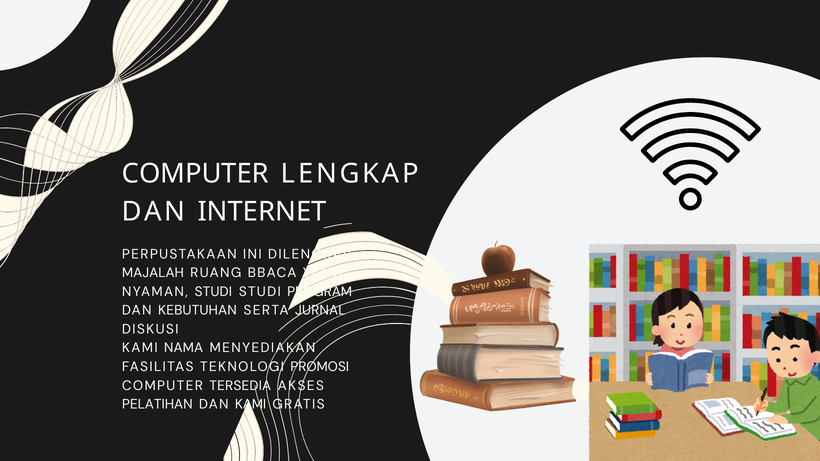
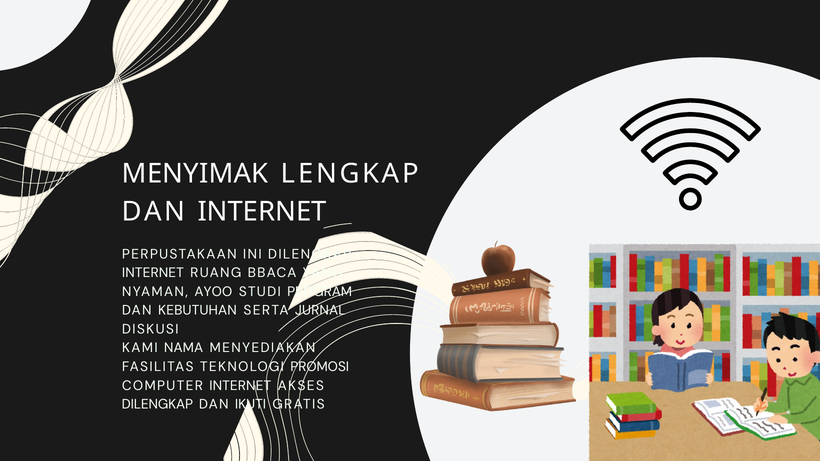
COMPUTER: COMPUTER -> MENYIMAK (195, 174)
MAJALAH: MAJALAH -> INTERNET (153, 273)
NYAMAN STUDI: STUDI -> AYOO (213, 292)
COMPUTER TERSEDIA: TERSEDIA -> INTERNET (240, 386)
PELATIHAN: PELATIHAN -> DILENGKAP (157, 405)
DAN KAMI: KAMI -> IKUTI (251, 405)
